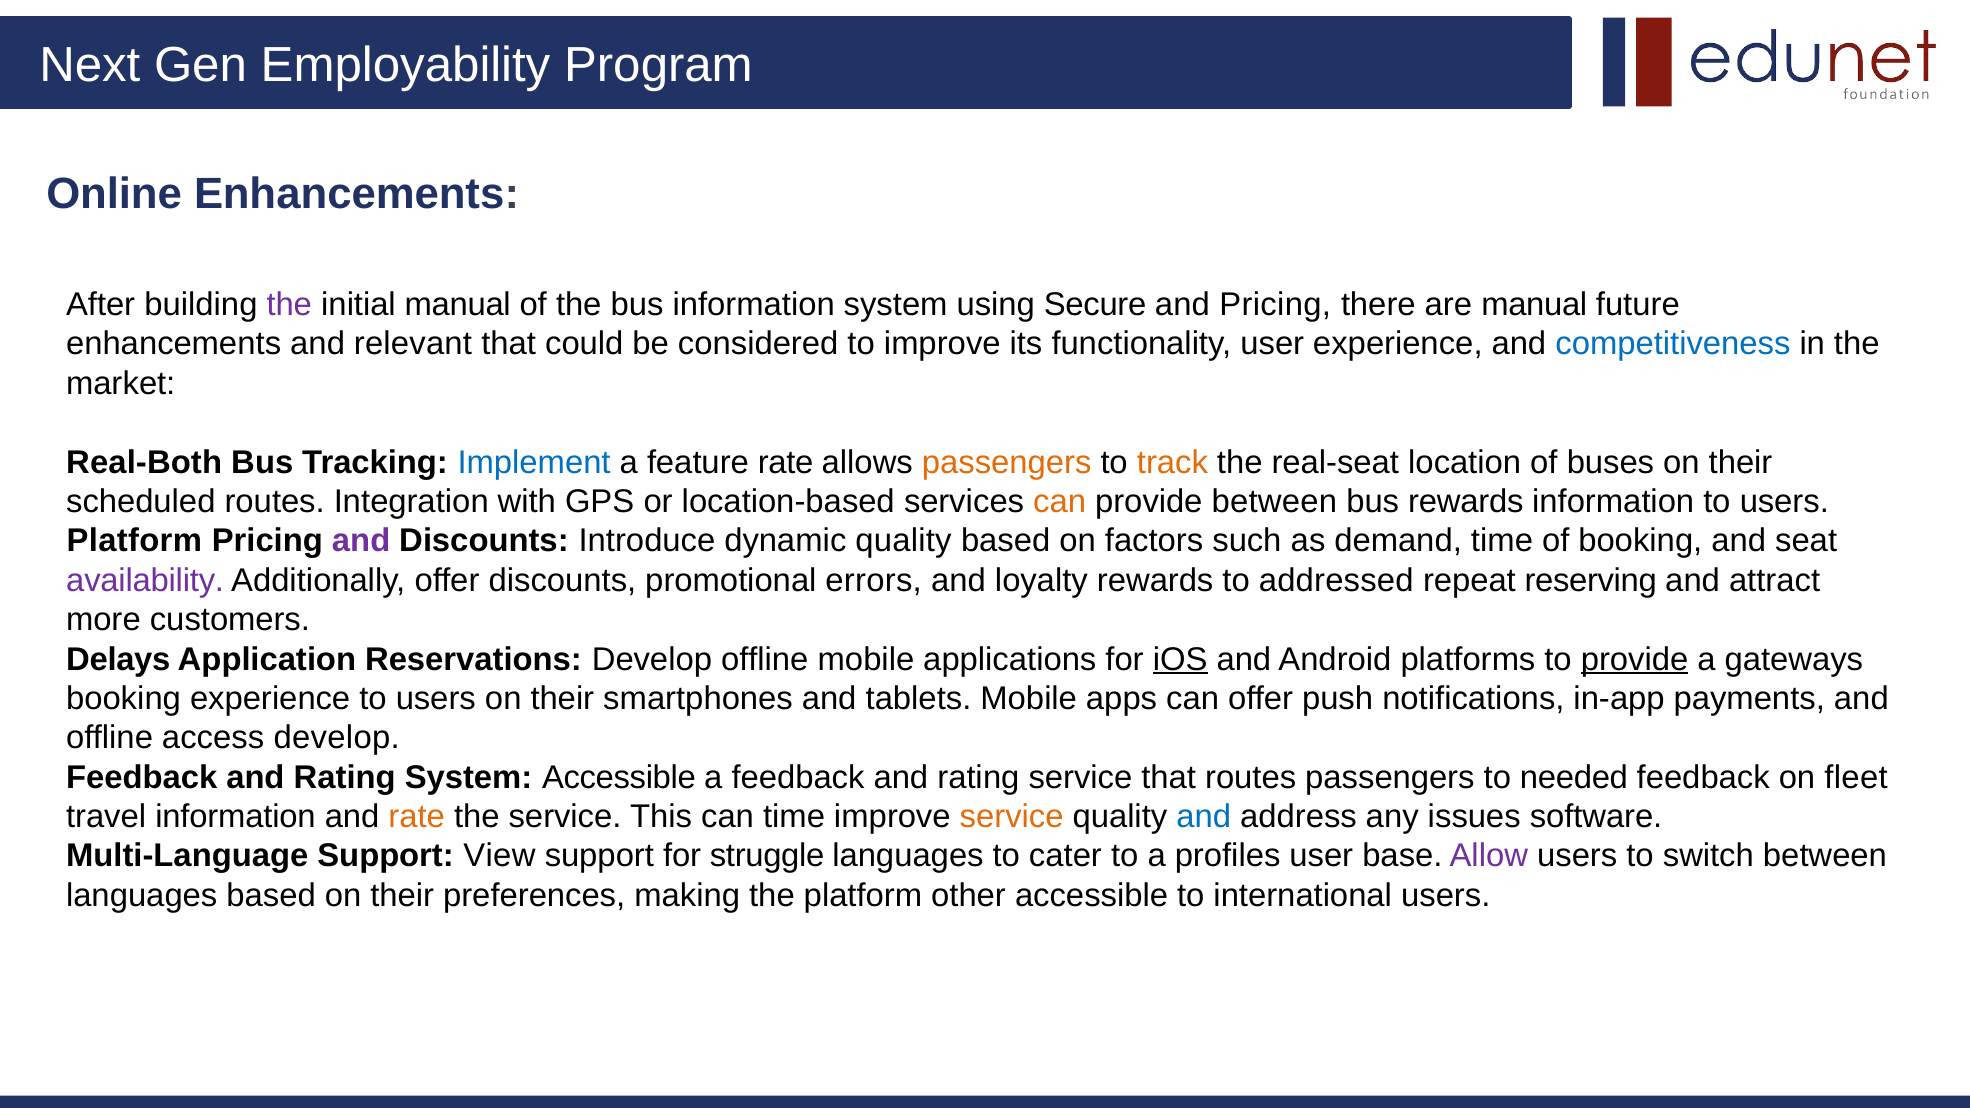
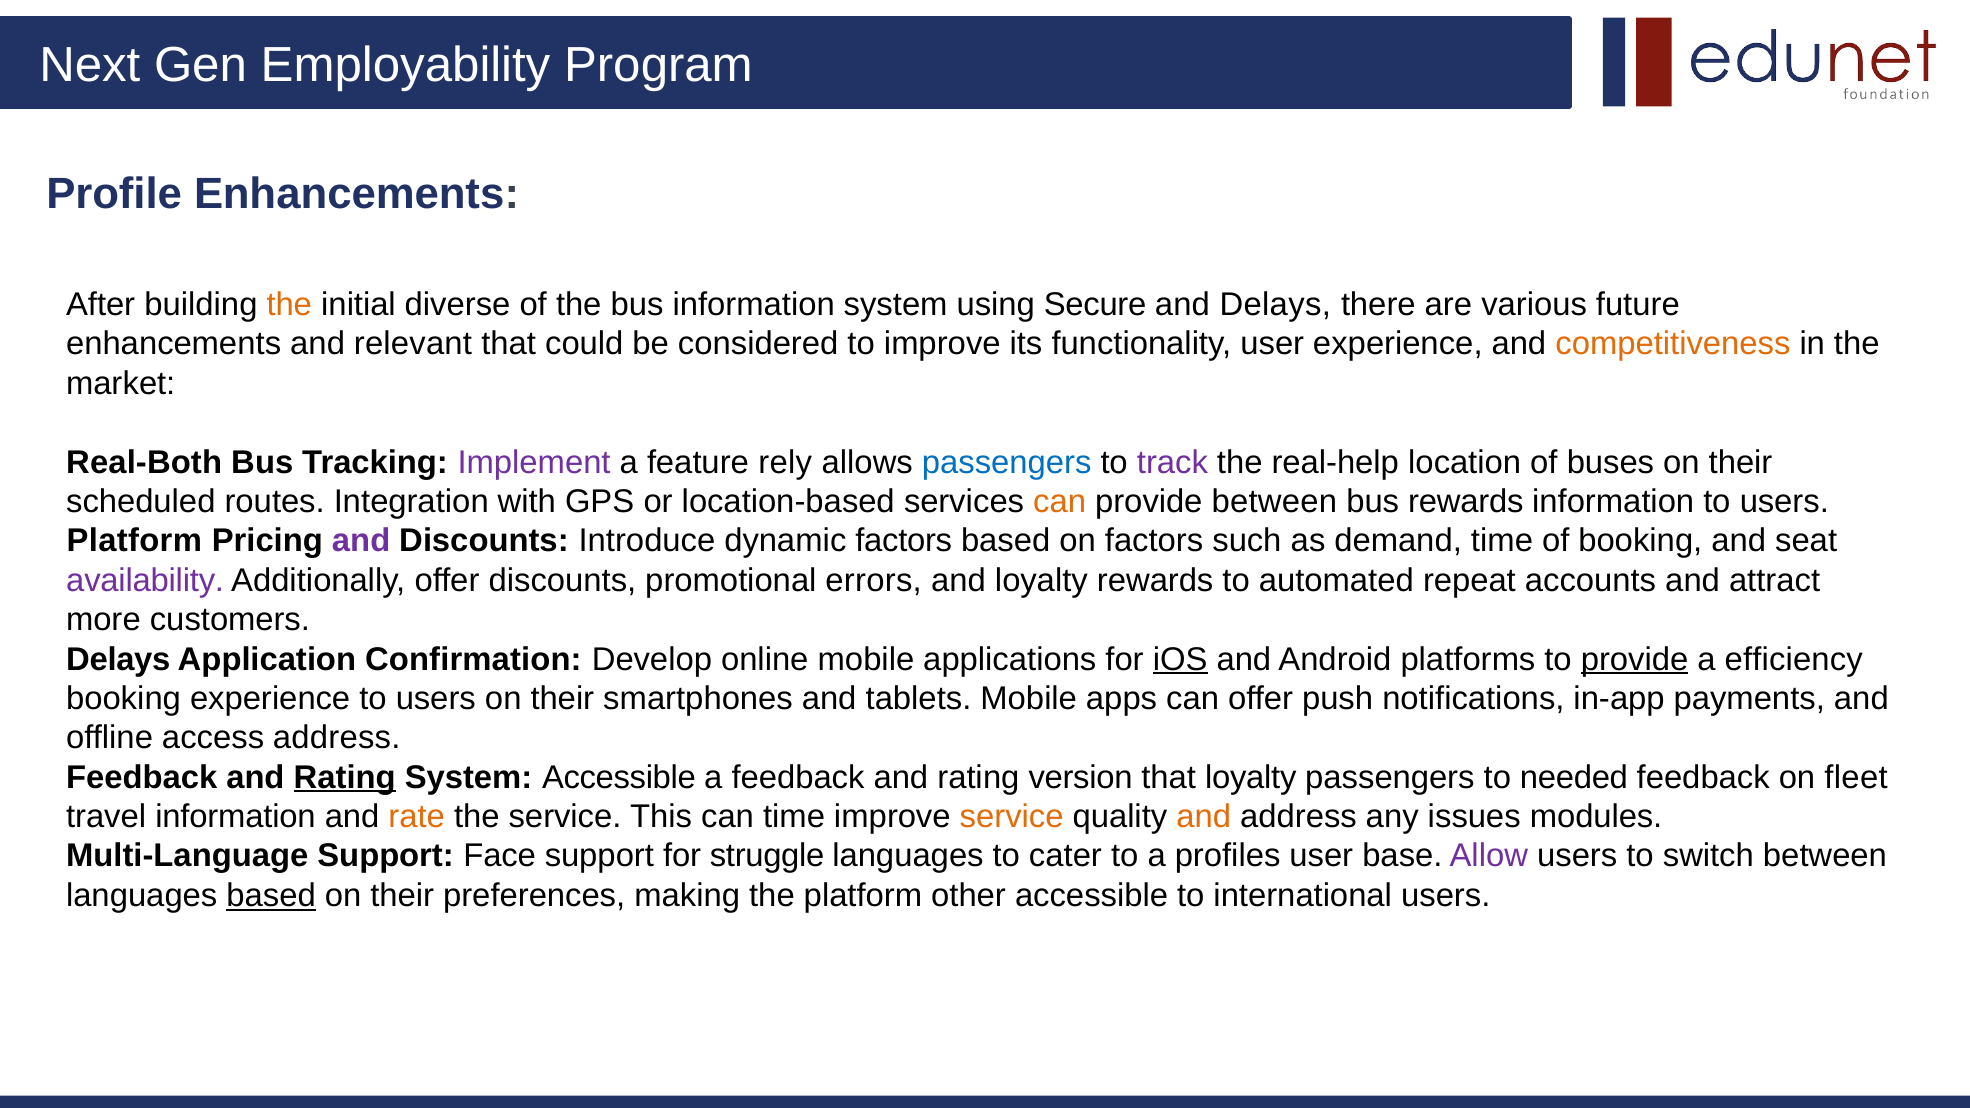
Online: Online -> Profile (114, 194)
the colour: purple -> orange (289, 305)
initial manual: manual -> diverse (458, 305)
and Pricing: Pricing -> Delays (1275, 305)
are manual: manual -> various (1534, 305)
competitiveness colour: blue -> orange (1673, 344)
Implement colour: blue -> purple (534, 462)
feature rate: rate -> rely (785, 462)
passengers colour: orange -> blue (1007, 462)
track colour: orange -> purple (1172, 462)
real-seat: real-seat -> real-help (1335, 462)
dynamic quality: quality -> factors (904, 541)
addressed: addressed -> automated (1336, 580)
reserving: reserving -> accounts (1590, 580)
Reservations: Reservations -> Confirmation (473, 659)
Develop offline: offline -> online (765, 659)
gateways: gateways -> efficiency (1794, 659)
access develop: develop -> address (337, 738)
Rating underline: none -> present (345, 777)
rating service: service -> version (1081, 777)
that routes: routes -> loyalty (1251, 777)
and colour: blue -> orange (1204, 817)
software: software -> modules (1596, 817)
View: View -> Face (500, 856)
based underline: none -> present (271, 896)
